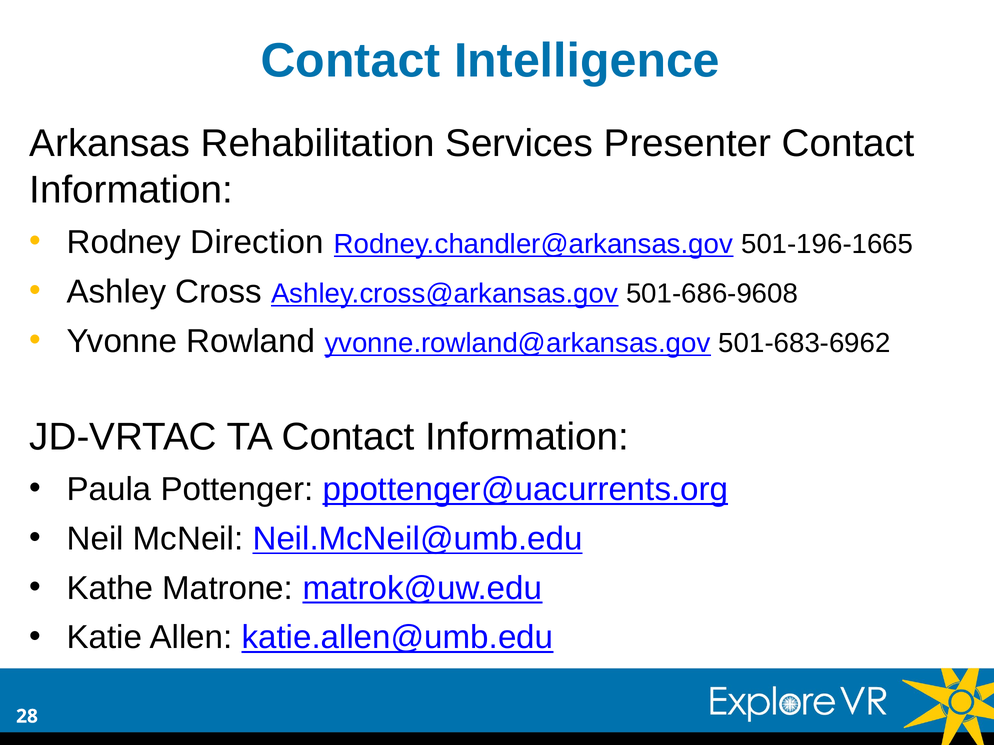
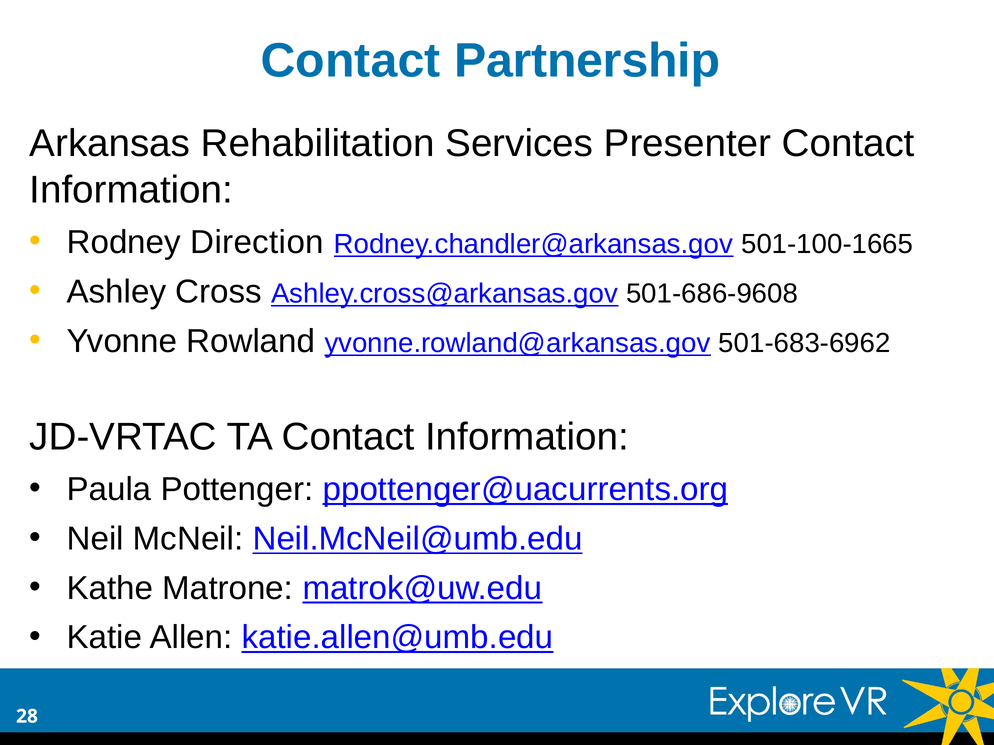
Intelligence: Intelligence -> Partnership (587, 61)
501-196-1665: 501-196-1665 -> 501-100-1665 (827, 244)
